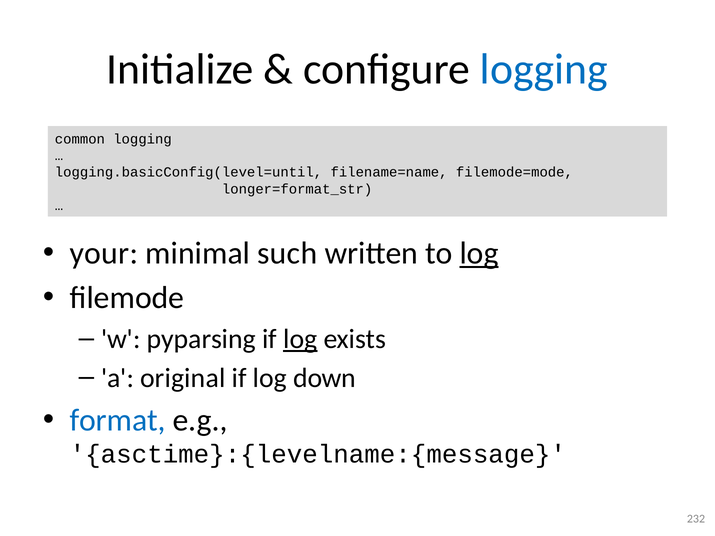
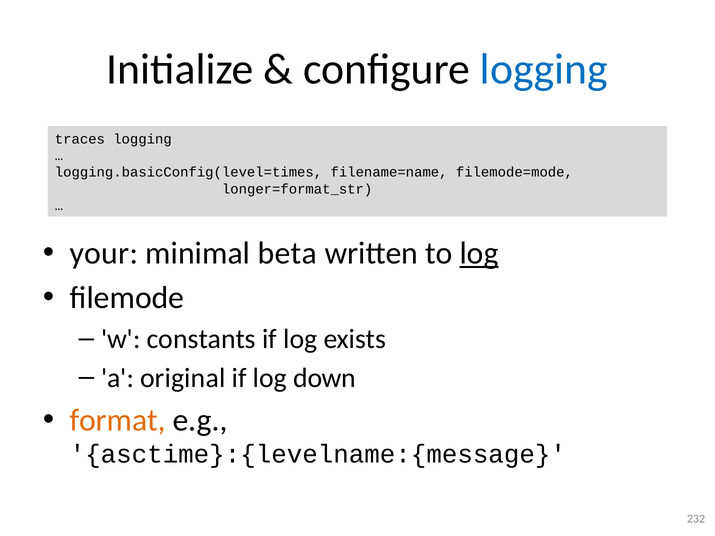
common: common -> traces (80, 139)
logging.basicConfig(level=until: logging.basicConfig(level=until -> logging.basicConfig(level=times (189, 172)
such: such -> beta (287, 254)
pyparsing: pyparsing -> constants (201, 339)
log underline: present -> none (300, 339)
format colour: blue -> orange (118, 420)
